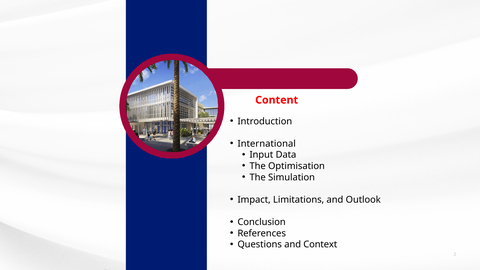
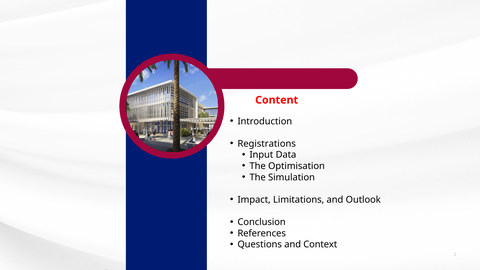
International: International -> Registrations (267, 144)
